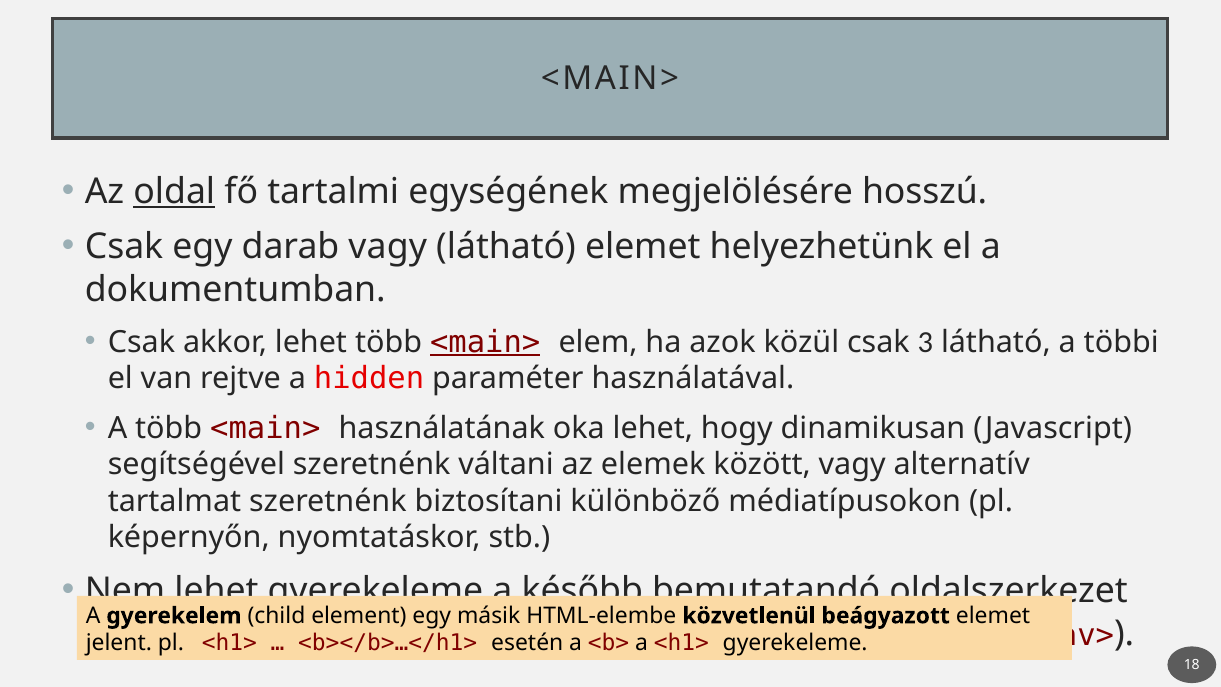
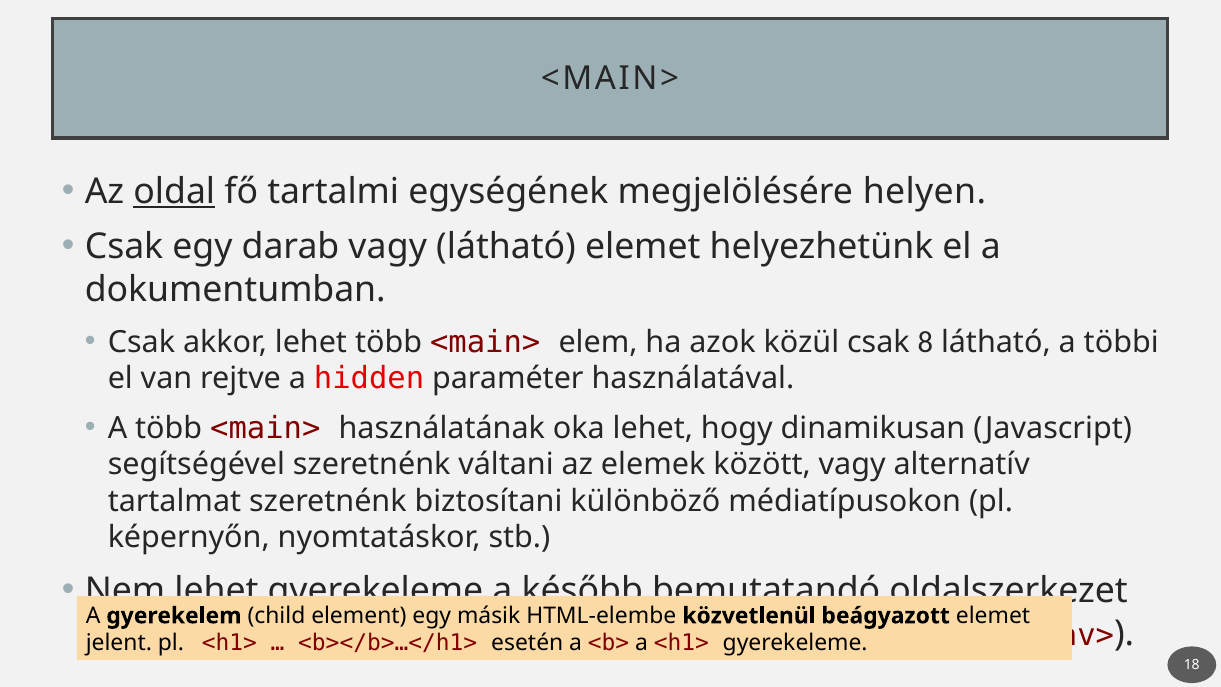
hosszú: hosszú -> helyen (924, 192)
<main> underline: present -> none (485, 342)
3: 3 -> 8 (925, 342)
